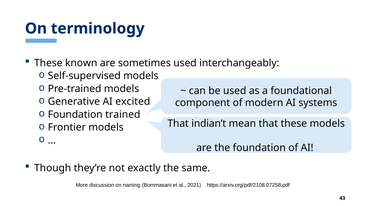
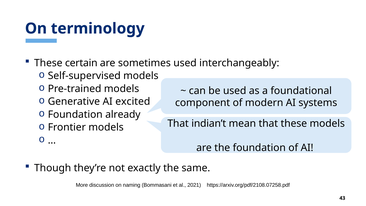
known: known -> certain (81, 63)
trained: trained -> already (123, 114)
